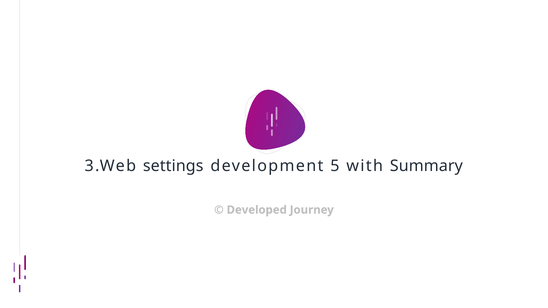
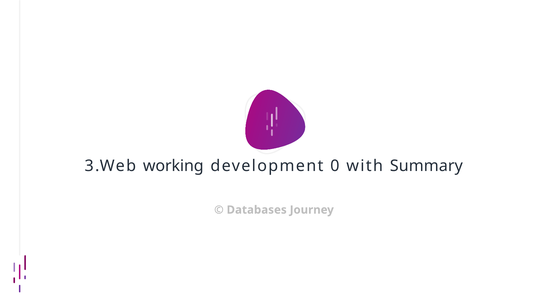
settings: settings -> working (173, 166)
5: 5 -> 0 (335, 166)
Developed: Developed -> Databases (257, 210)
